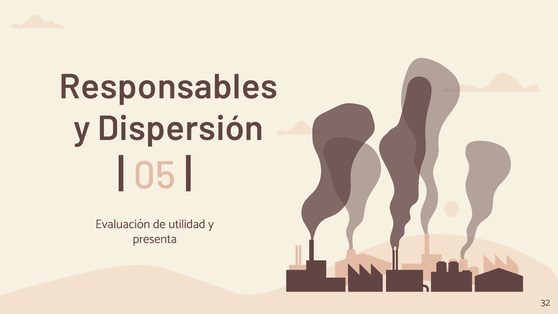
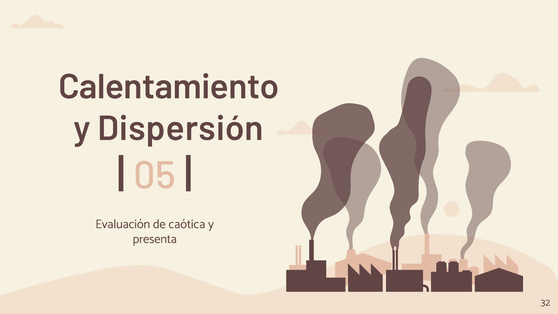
Responsables: Responsables -> Calentamiento (169, 87)
utilidad: utilidad -> caótica (187, 224)
